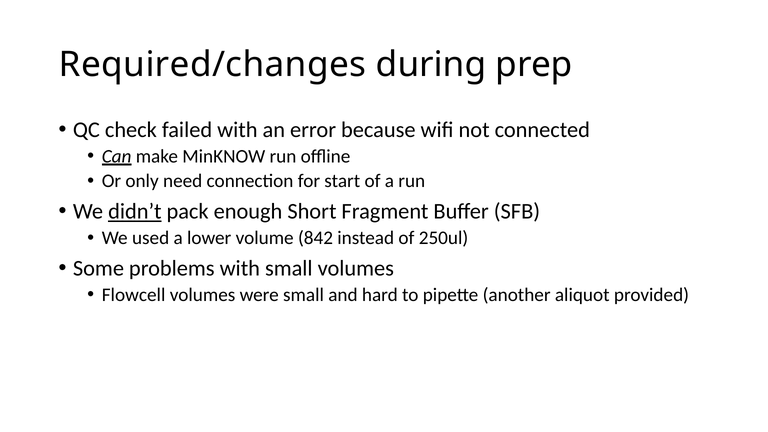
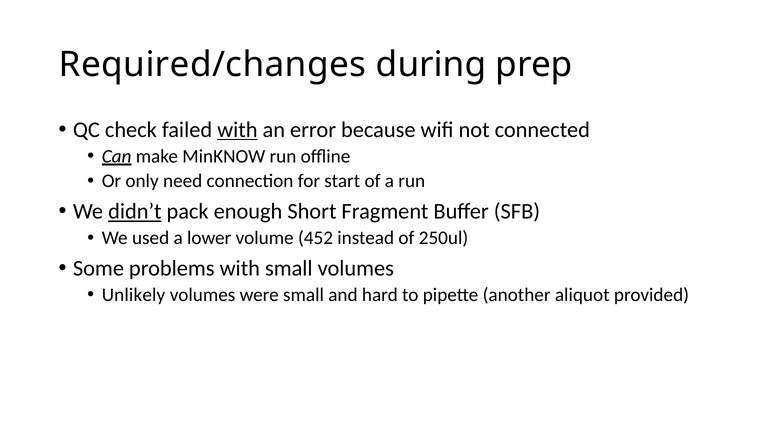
with underline: none -> present (237, 130)
842: 842 -> 452 (315, 238)
Flowcell: Flowcell -> Unlikely (134, 295)
